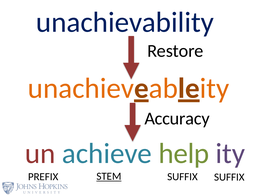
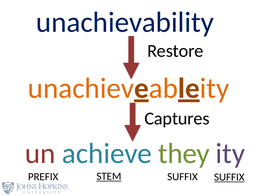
Accuracy: Accuracy -> Captures (177, 119)
help: help -> they (184, 154)
SUFFIX underline: none -> present (229, 178)
